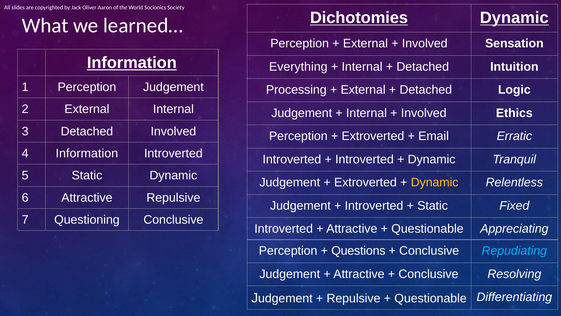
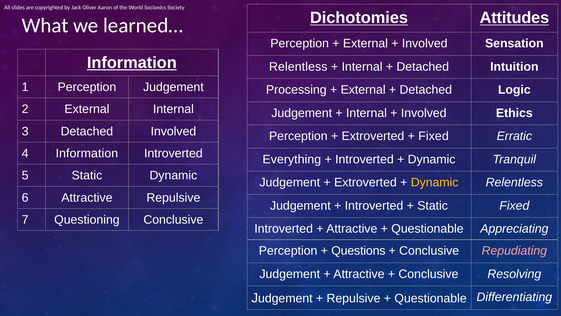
Dichotomies Dynamic: Dynamic -> Attitudes (514, 18)
Everything: Everything -> Relentless (298, 67)
Email: Email -> Fixed (434, 136)
Introverted: Introverted -> Everything (292, 159)
Repudiating colour: light blue -> pink (514, 251)
